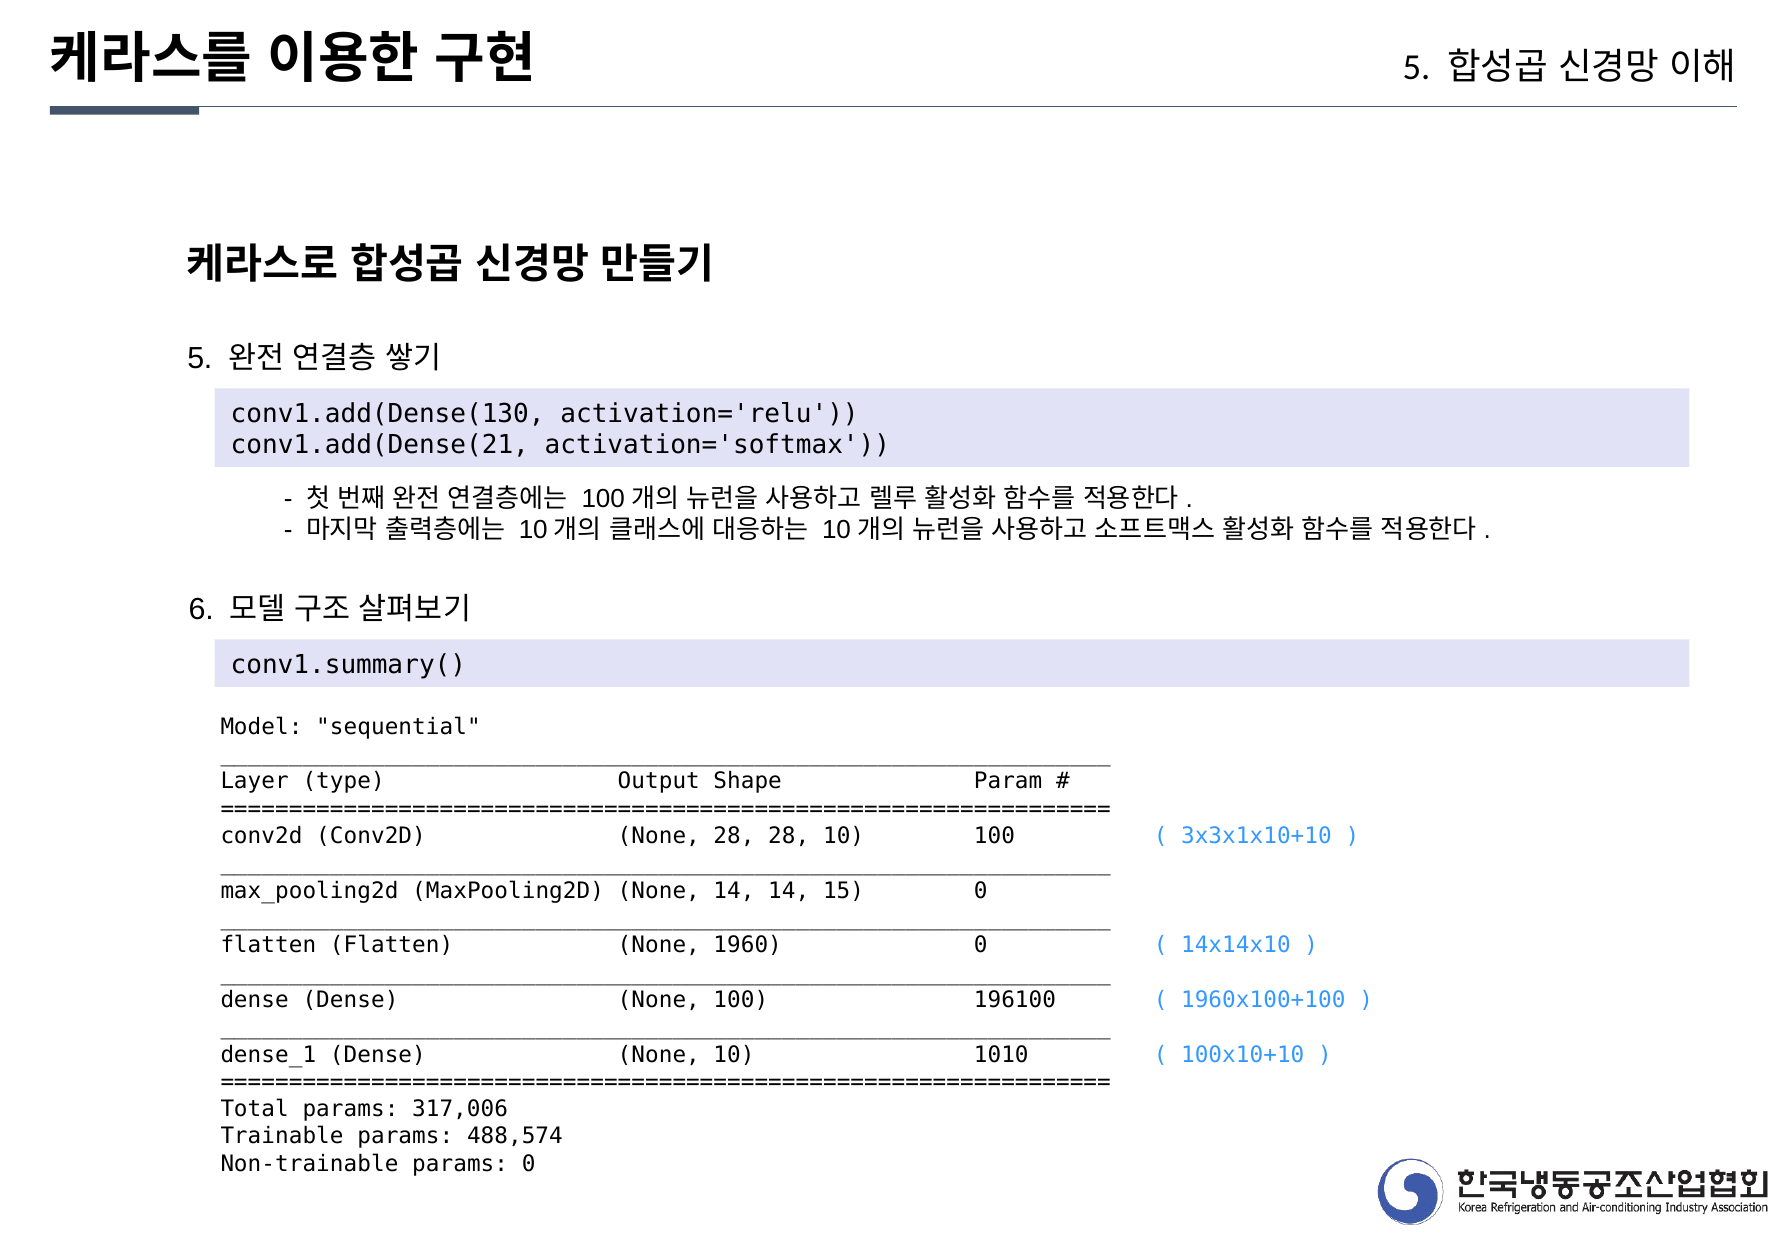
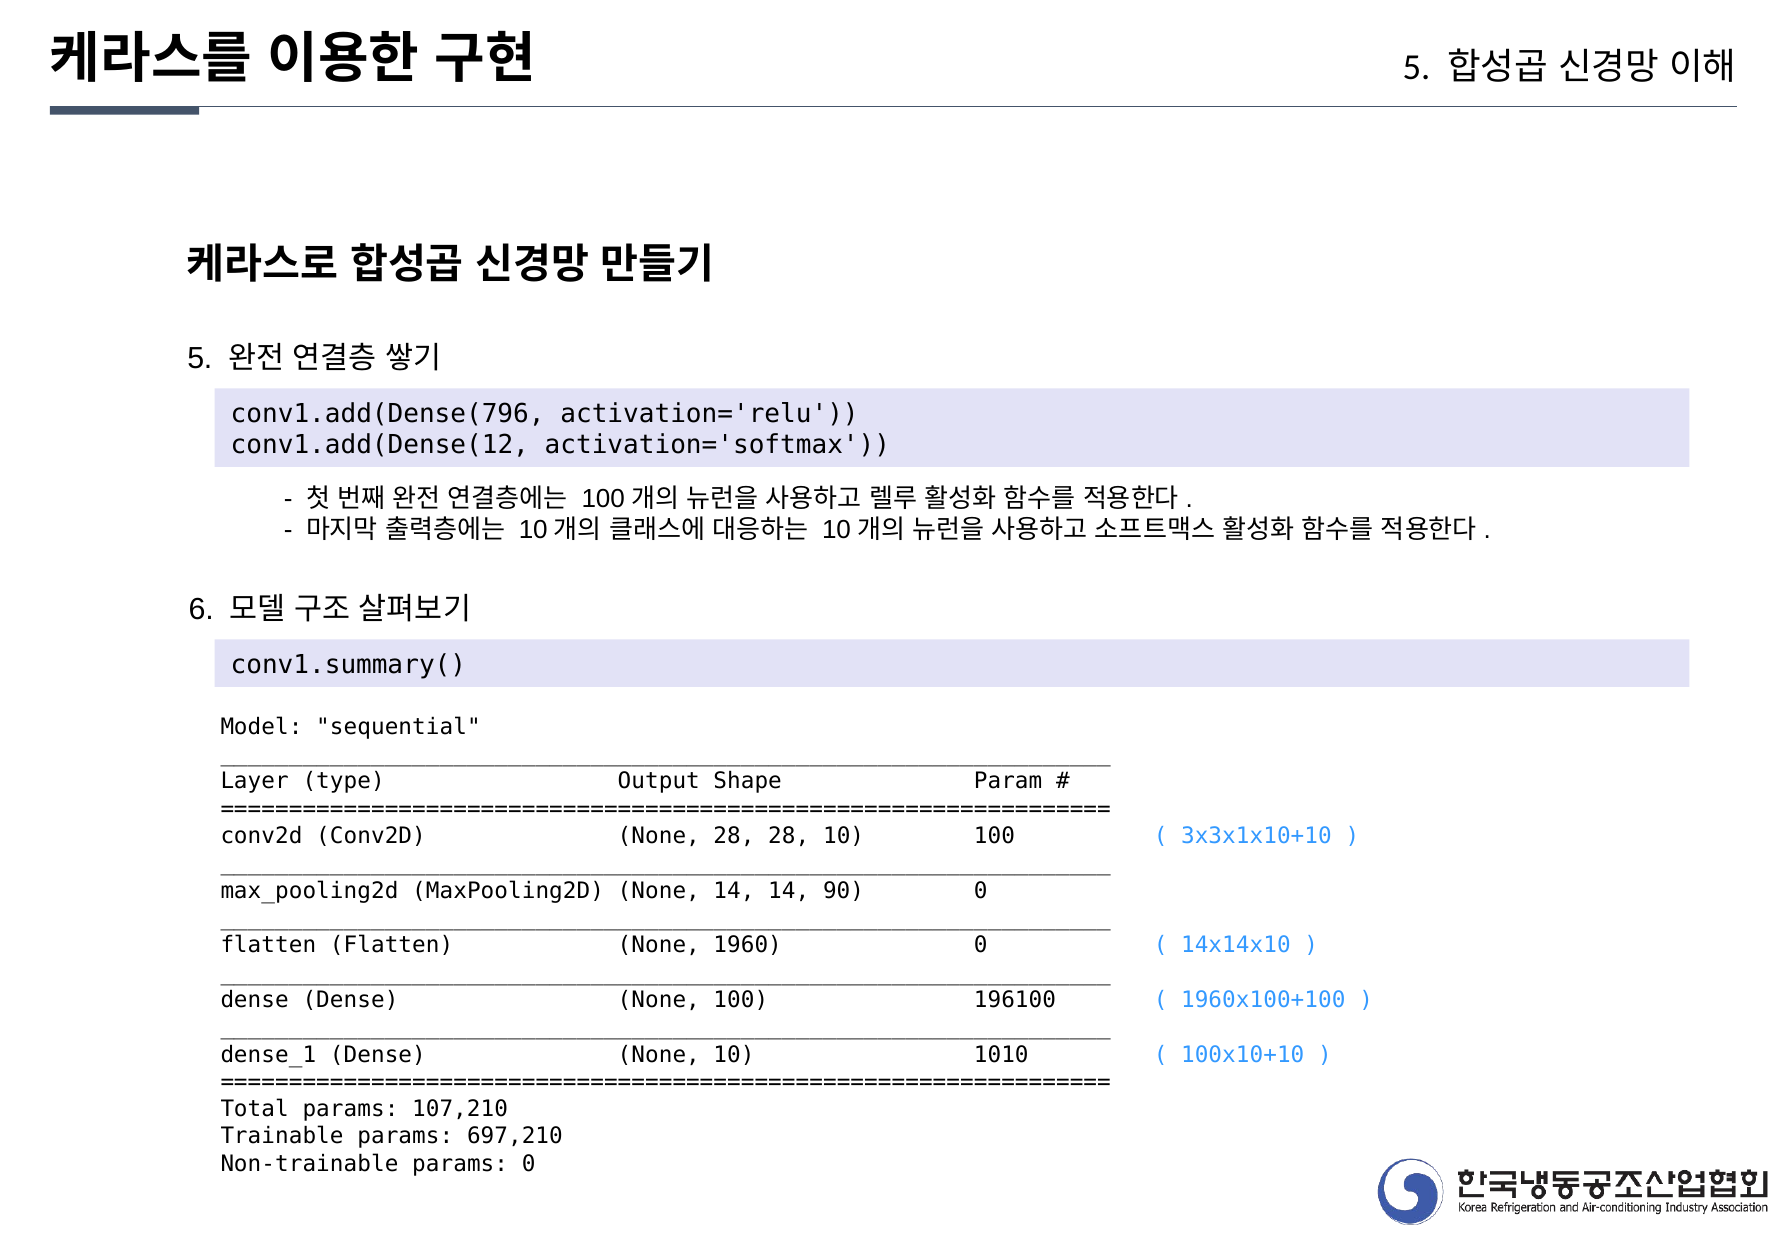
conv1.add(Dense(130: conv1.add(Dense(130 -> conv1.add(Dense(796 (388, 414)
conv1.add(Dense(21: conv1.add(Dense(21 -> conv1.add(Dense(12 (380, 445)
15: 15 -> 90 (844, 891)
317,006: 317,006 -> 107,210 (460, 1110)
488,574: 488,574 -> 697,210 (515, 1137)
